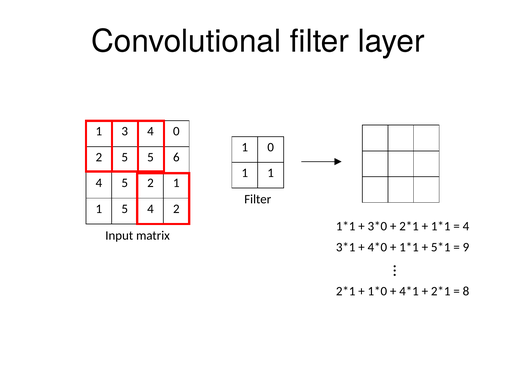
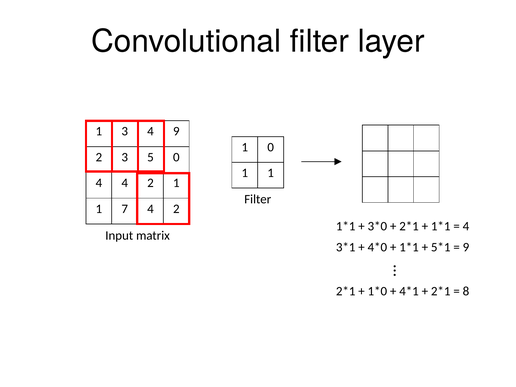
3 4 0: 0 -> 9 (176, 131)
2 5: 5 -> 3 (125, 157)
5 6: 6 -> 0 (176, 157)
4 5: 5 -> 4 (125, 183)
1 5: 5 -> 7 (125, 209)
